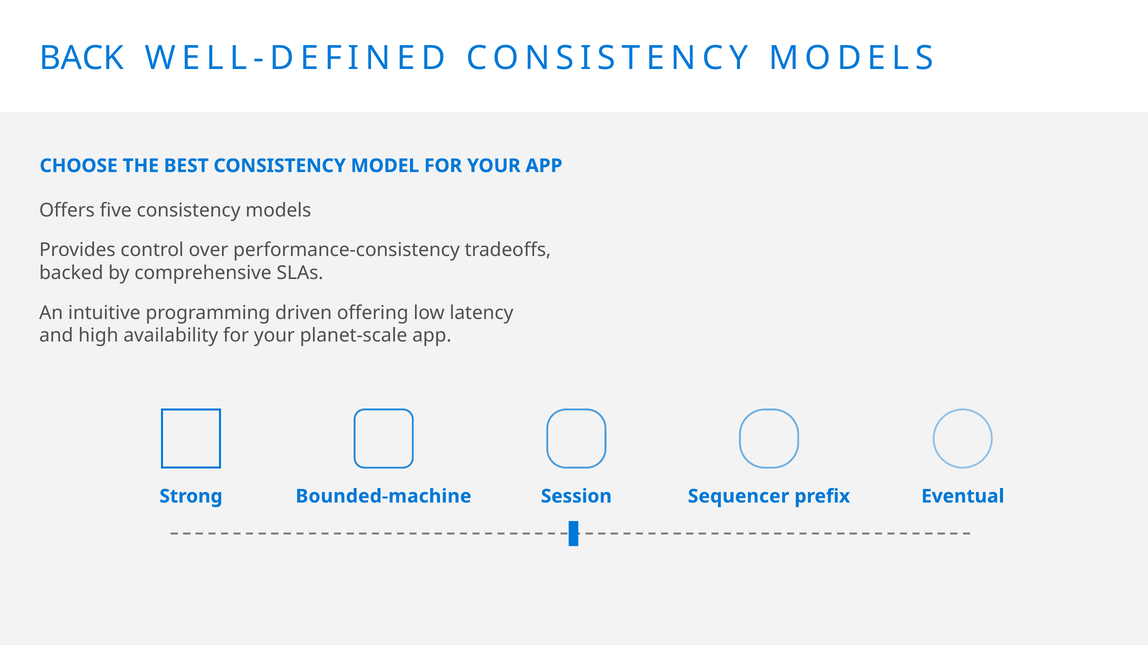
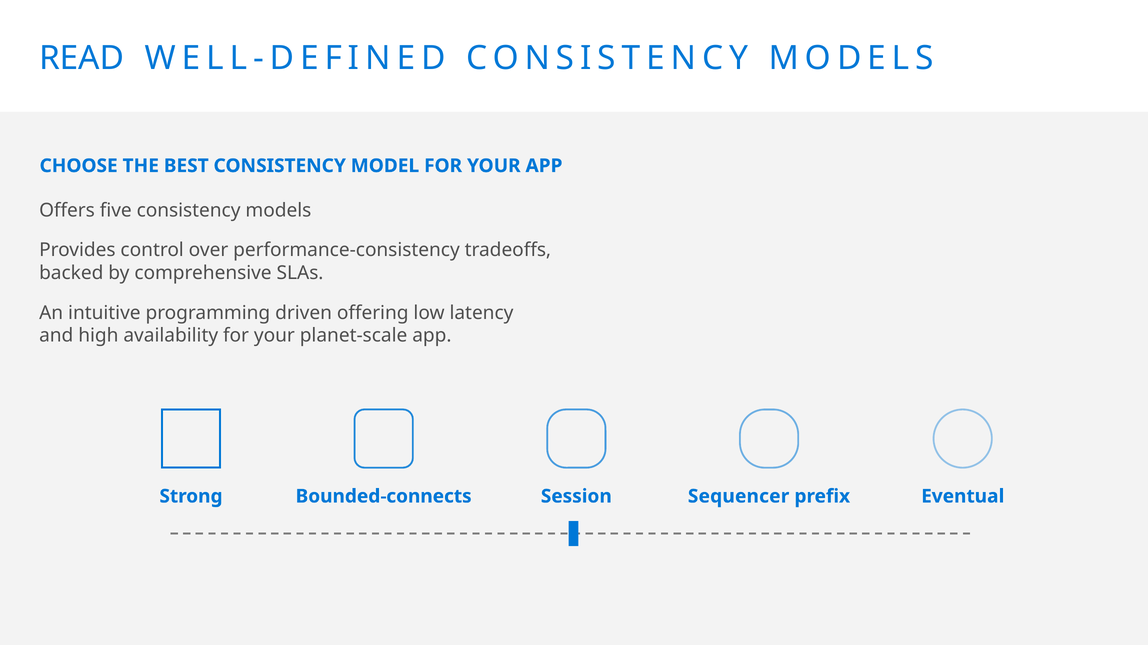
BACK: BACK -> READ (82, 58)
Bounded-machine: Bounded-machine -> Bounded-connects (384, 497)
